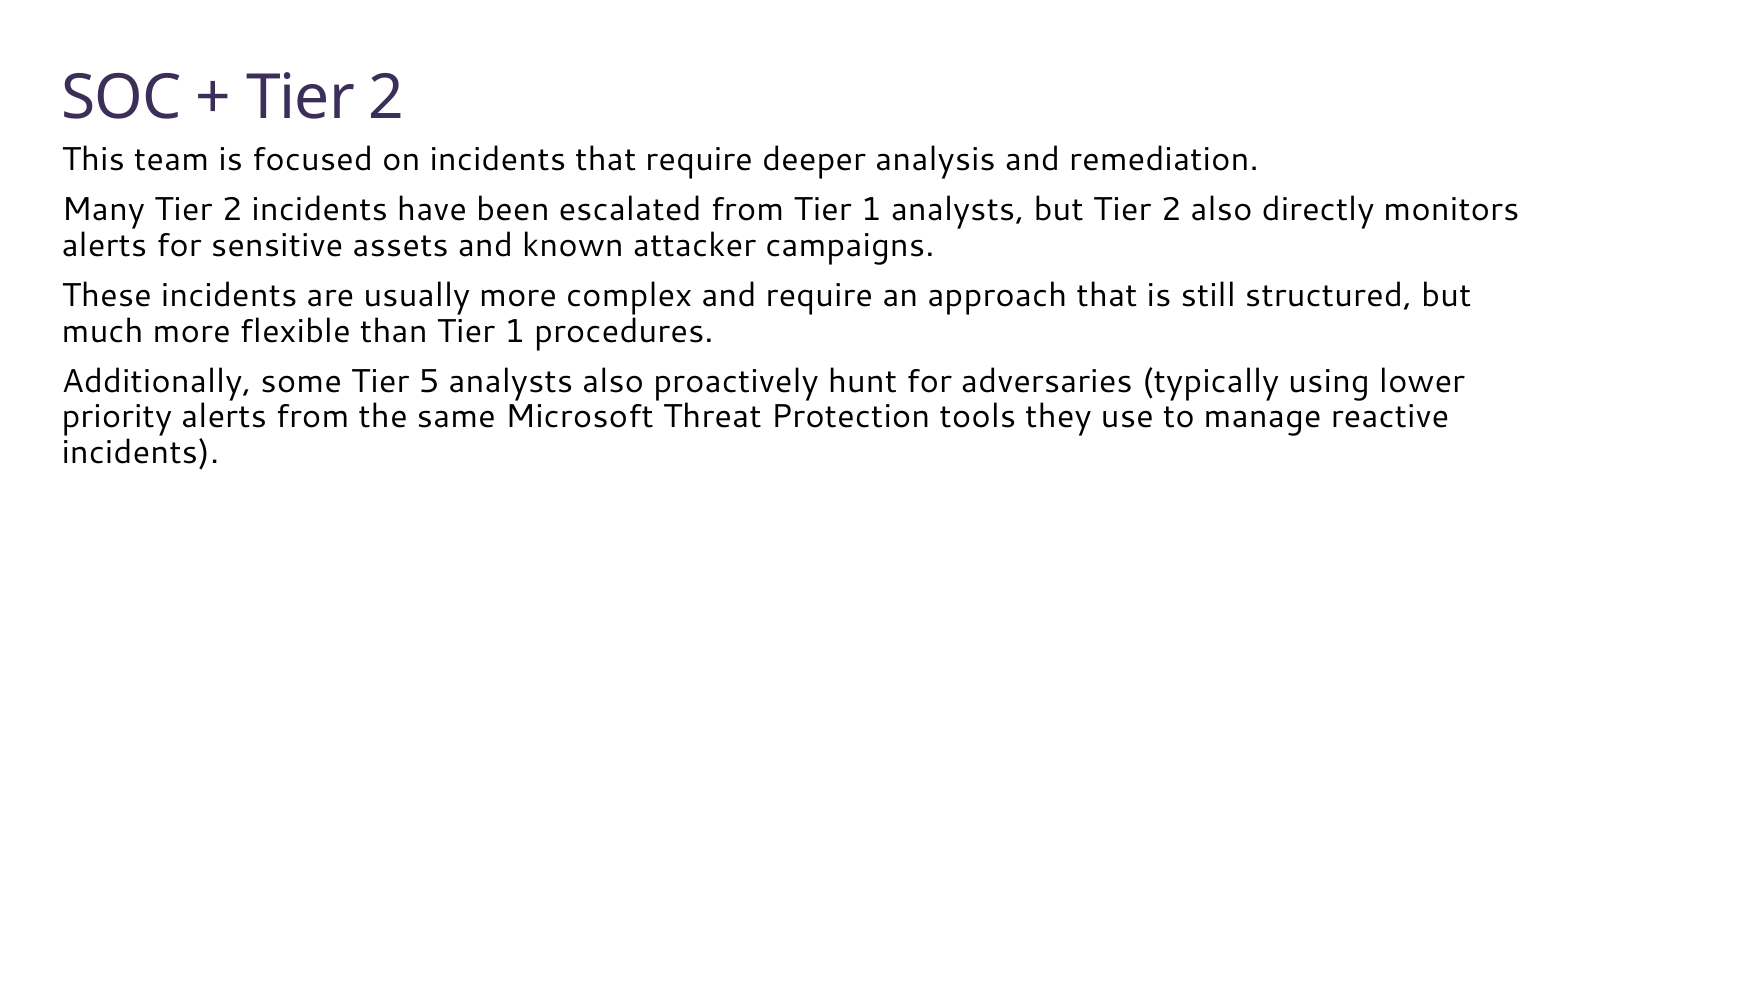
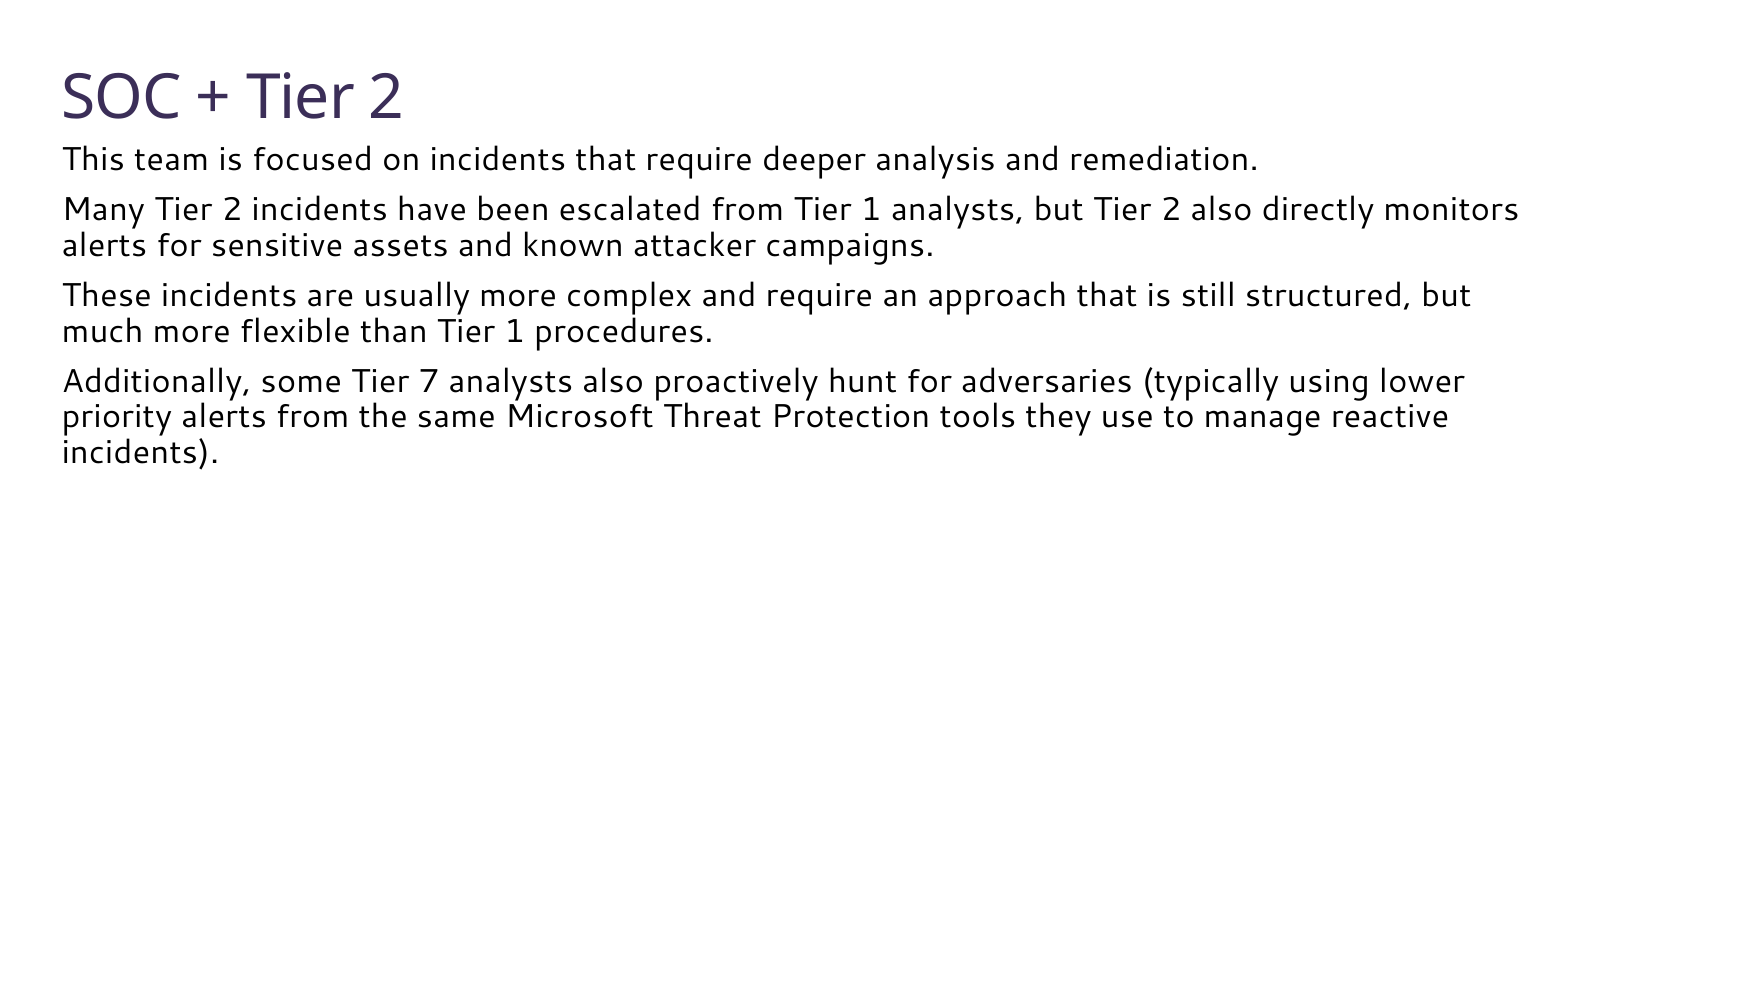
5: 5 -> 7 (429, 381)
